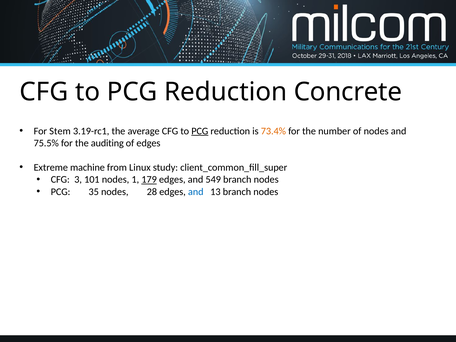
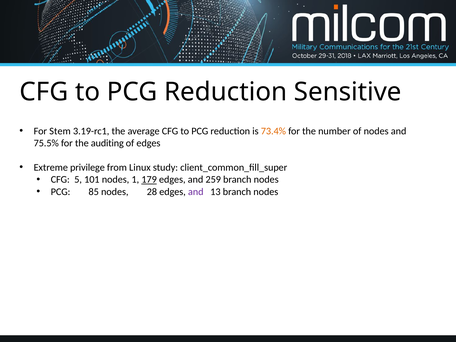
Concrete: Concrete -> Sensitive (348, 92)
PCG underline: present -> none (200, 131)
machine: machine -> privilege (87, 167)
3: 3 -> 5 (78, 180)
549: 549 -> 259 (213, 180)
35: 35 -> 85 (94, 192)
and colour: blue -> purple (196, 192)
